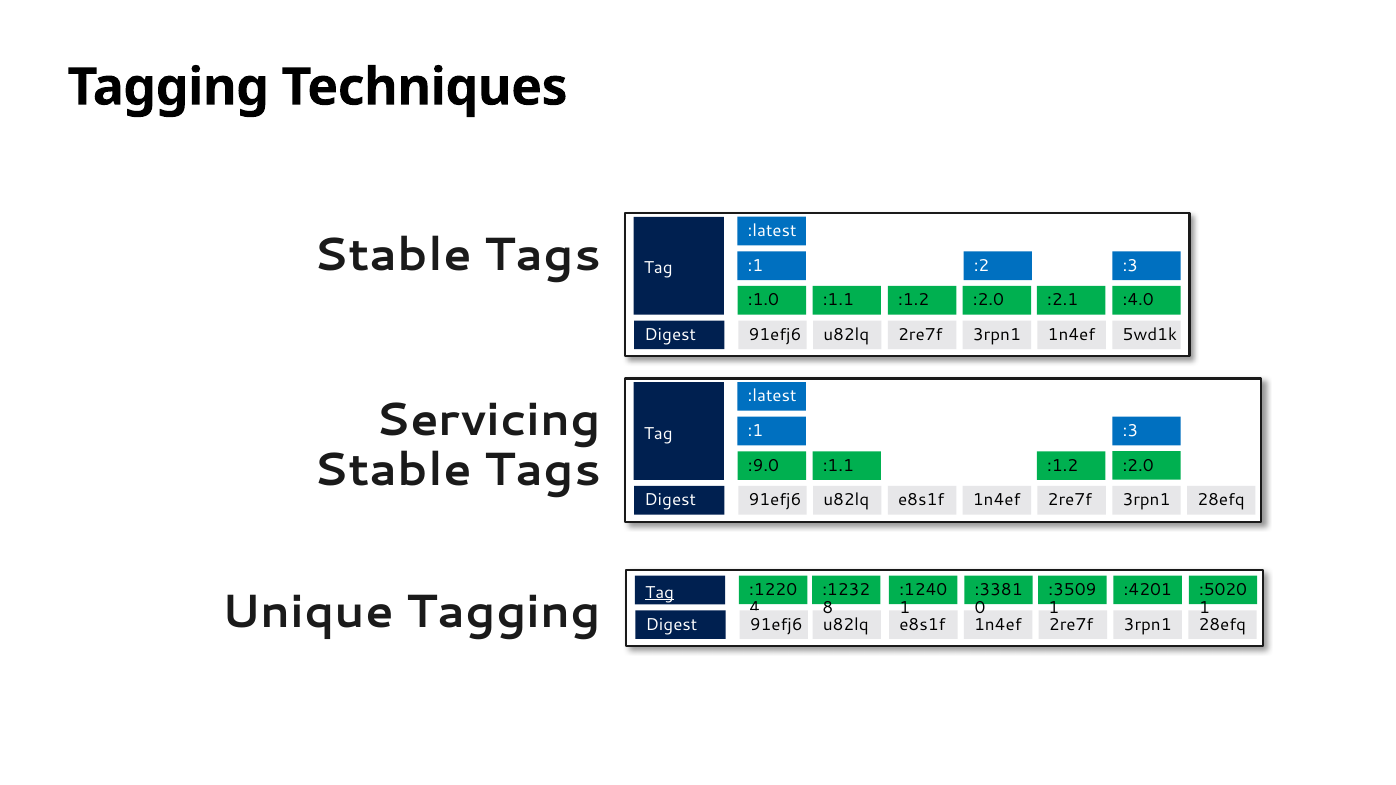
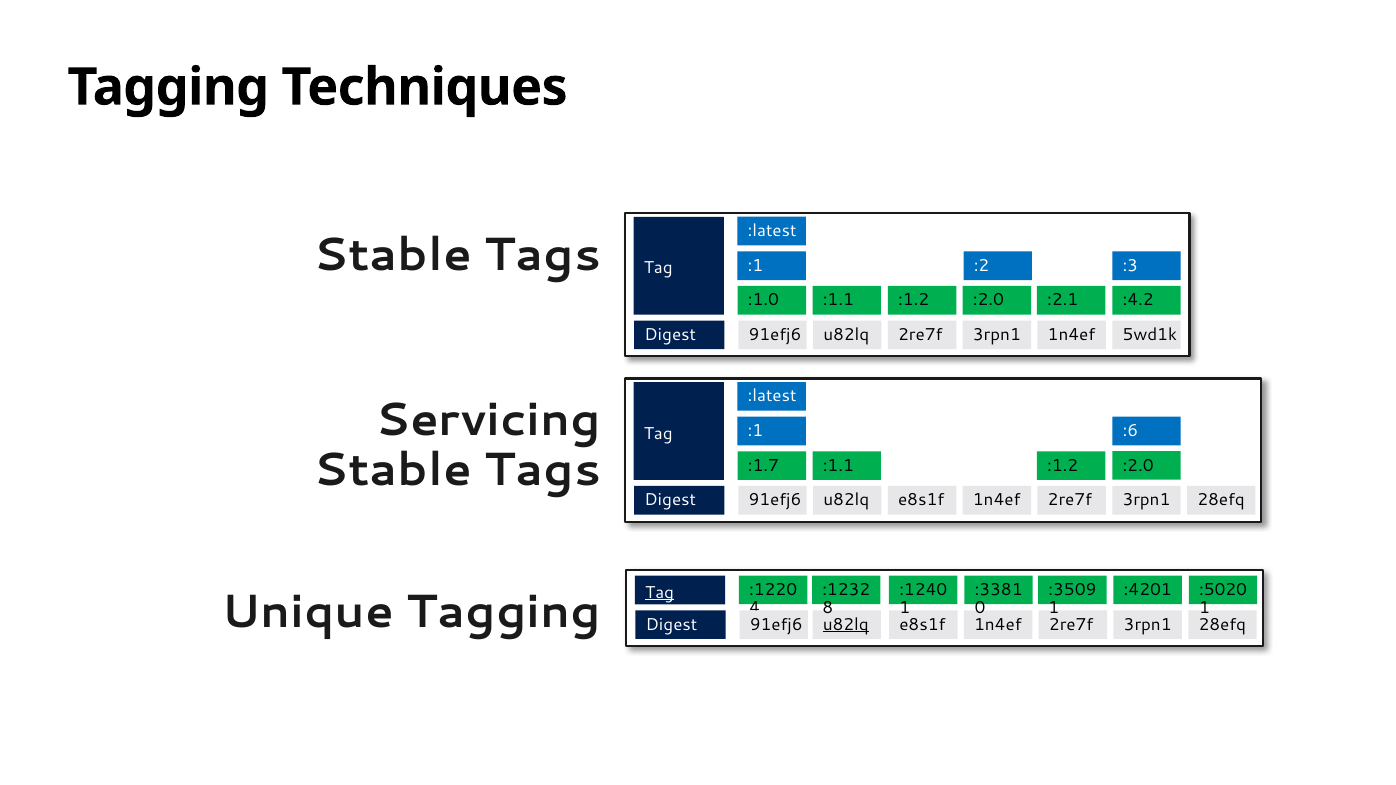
:4.0: :4.0 -> :4.2 (1138, 300)
:3: :3 -> :6 (1130, 431)
:9.0: :9.0 -> :1.7 (763, 466)
u82lq underline: none -> present (846, 625)
